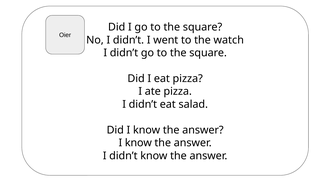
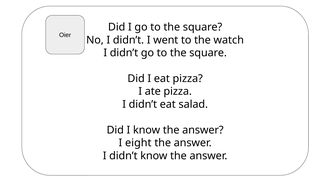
know: know -> eight (138, 143)
